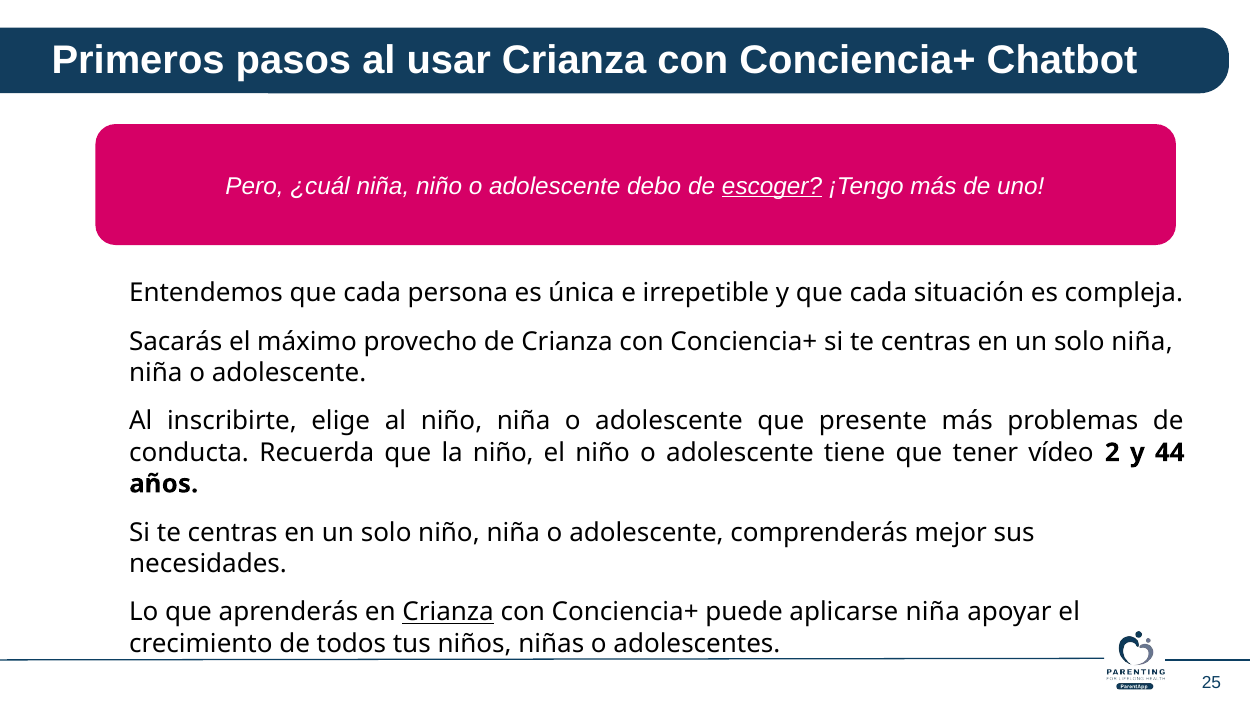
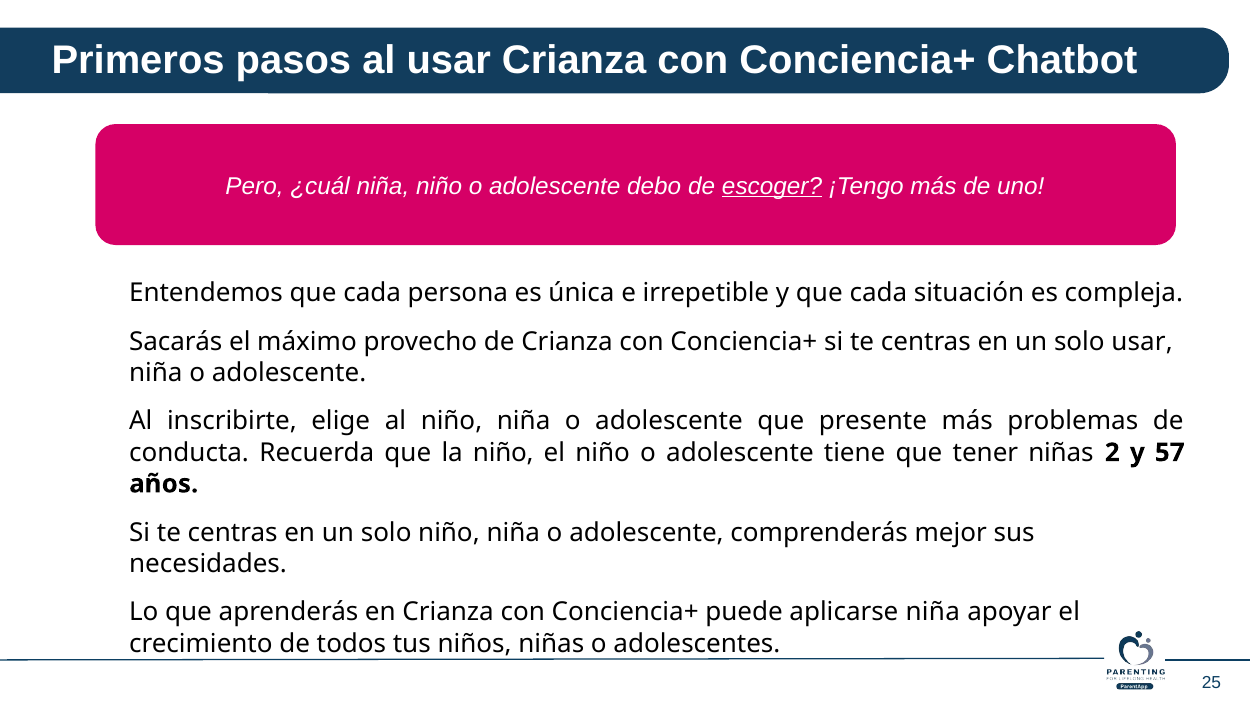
solo niña: niña -> usar (1142, 342)
tener vídeo: vídeo -> niñas (1061, 453)
44: 44 -> 57 (1170, 453)
Crianza underline: present -> none (448, 612)
